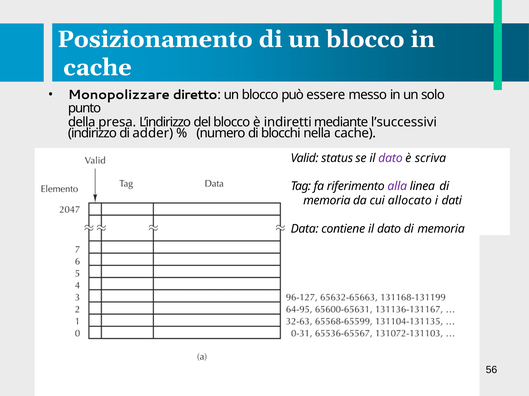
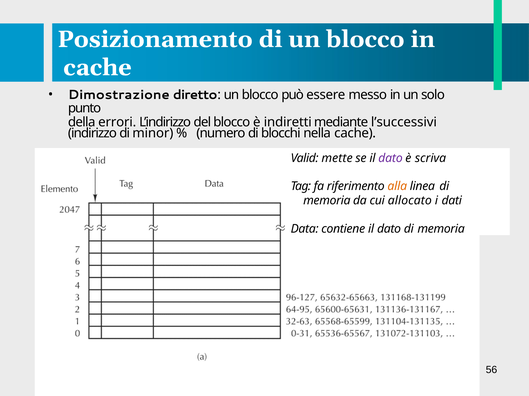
Monopolizzare: Monopolizzare -> Dimostrazione (119, 95)
presa: presa -> errori (117, 122)
adder: adder -> minor (153, 133)
status: status -> mette (337, 159)
alla colour: purple -> orange (397, 187)
